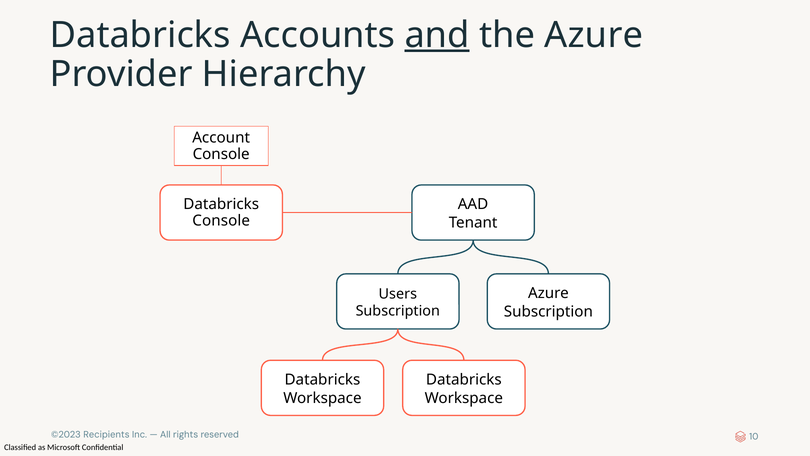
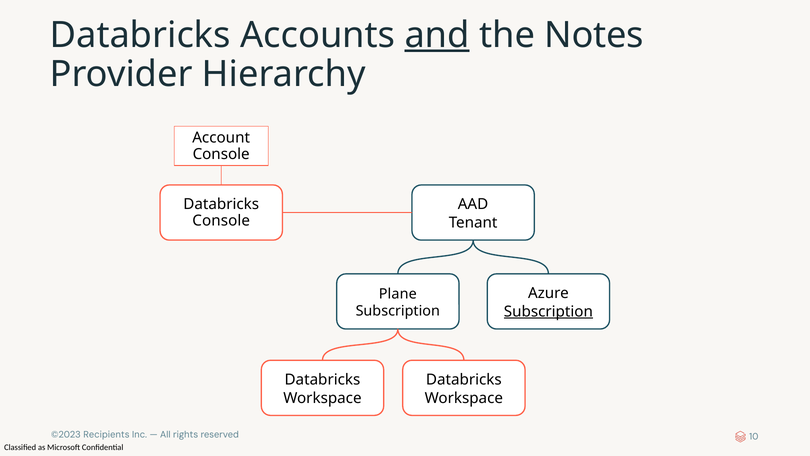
the Azure: Azure -> Notes (594, 35)
Users: Users -> Plane (398, 294)
Subscription underline: none -> present (548, 311)
